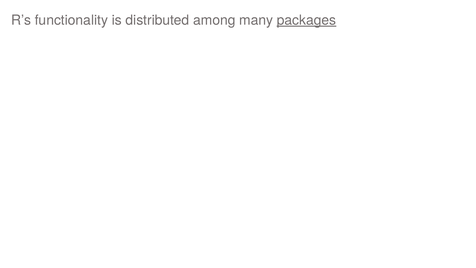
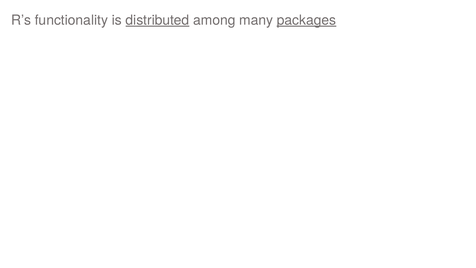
distributed underline: none -> present (157, 20)
